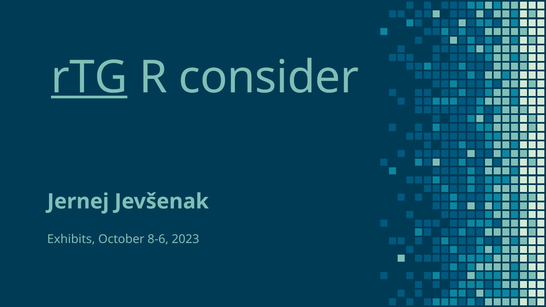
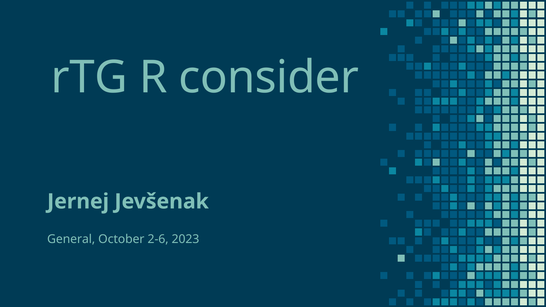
rTG underline: present -> none (89, 78)
Exhibits: Exhibits -> General (71, 239)
8-6: 8-6 -> 2-6 (158, 239)
